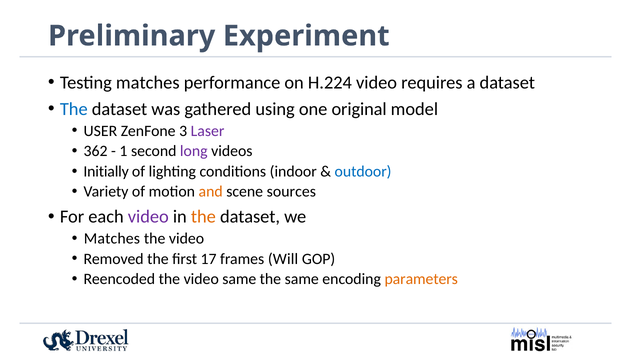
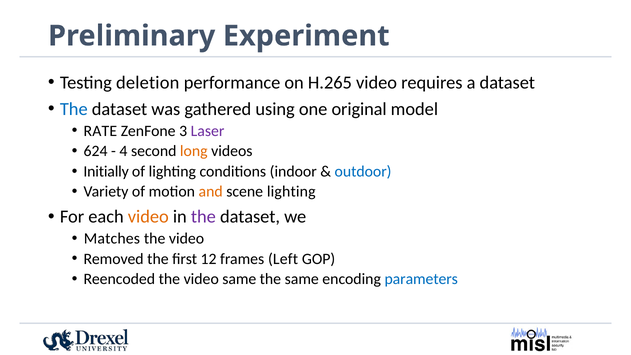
Testing matches: matches -> deletion (148, 83)
H.224: H.224 -> H.265 (330, 83)
USER: USER -> RATE (100, 131)
362: 362 -> 624 (96, 151)
1: 1 -> 4 (123, 151)
long colour: purple -> orange (194, 151)
scene sources: sources -> lighting (291, 192)
video colour: purple -> orange (148, 217)
the colour: orange -> purple (203, 217)
17: 17 -> 12 (209, 259)
Will: Will -> Left (283, 259)
parameters colour: orange -> blue (421, 279)
